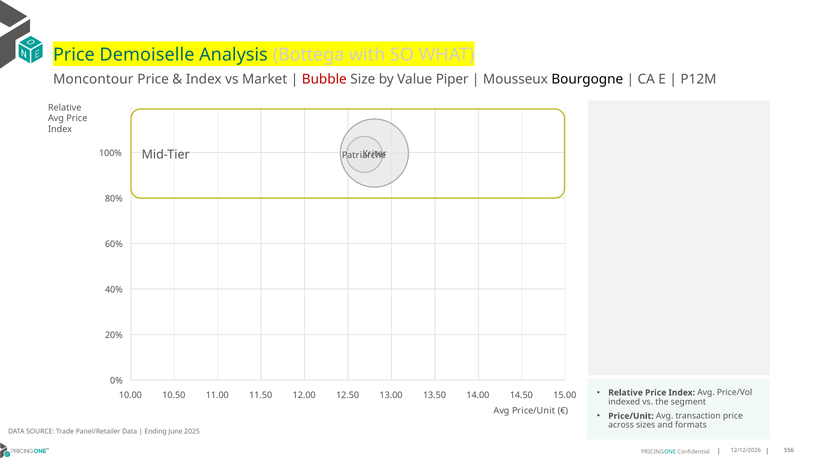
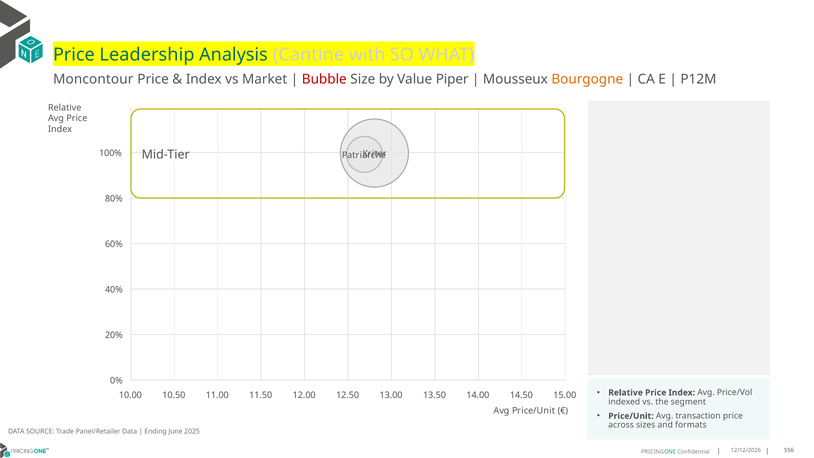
Demoiselle: Demoiselle -> Leadership (147, 55)
Bottega: Bottega -> Cantine (308, 55)
Bourgogne colour: black -> orange (587, 79)
